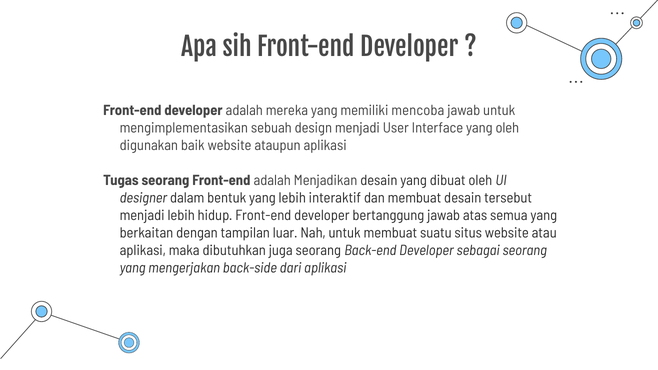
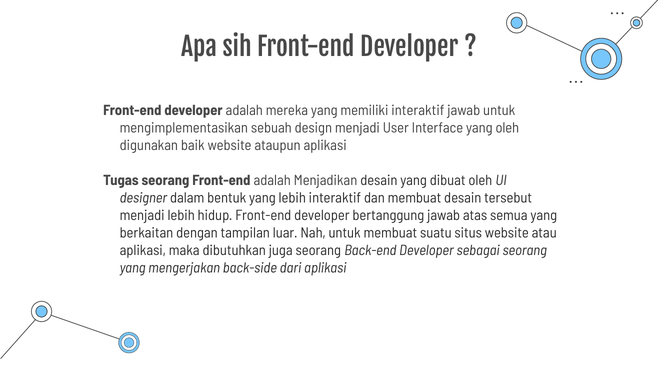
memiliki mencoba: mencoba -> interaktif (418, 110)
